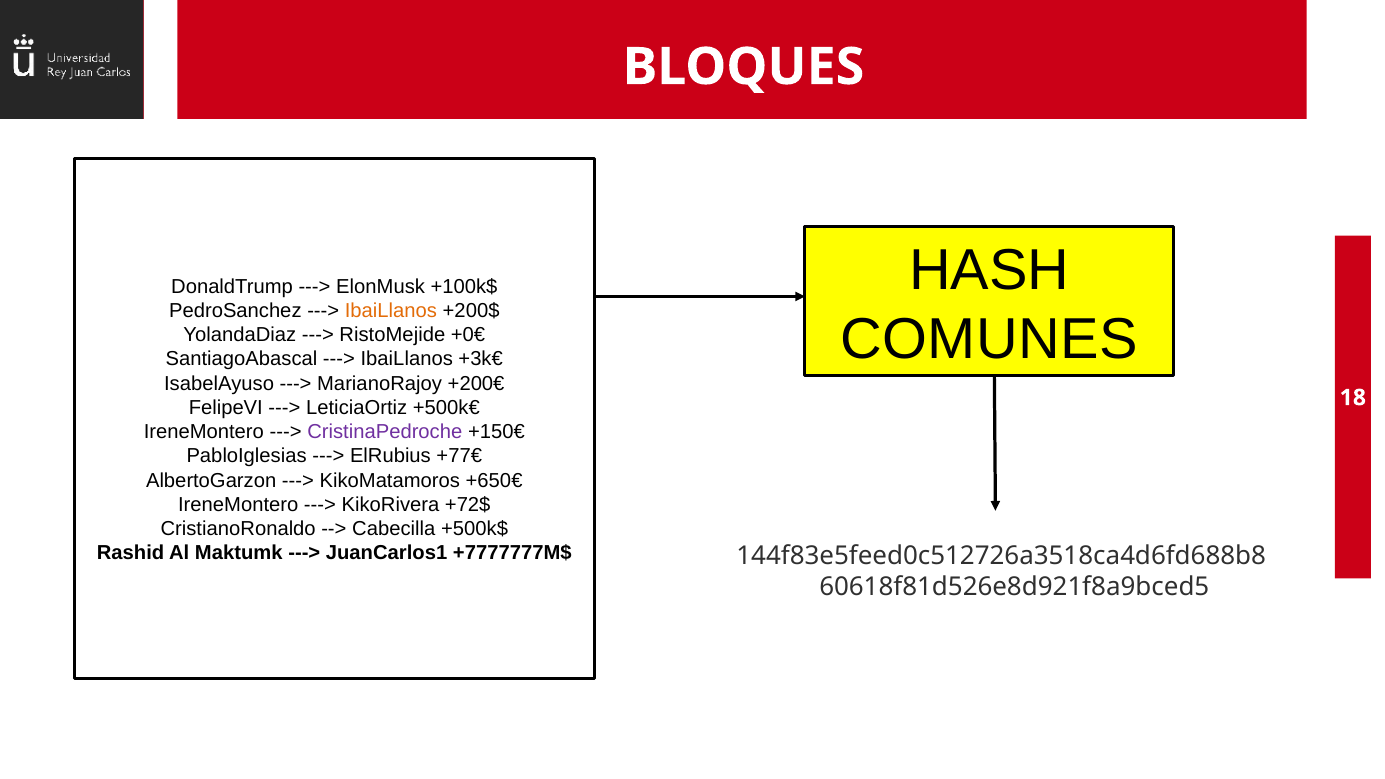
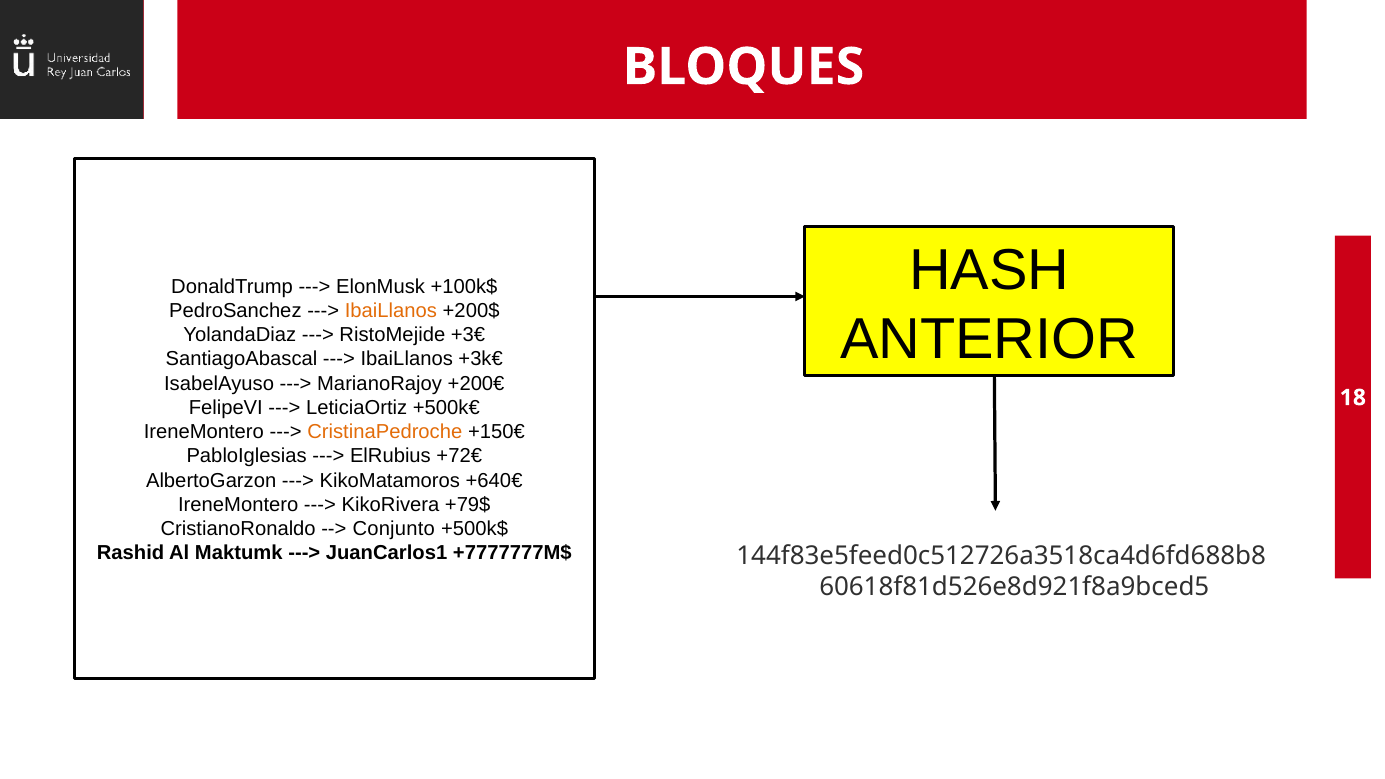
COMUNES: COMUNES -> ANTERIOR (989, 340)
+0€: +0€ -> +3€ (468, 335)
CristinaPedroche colour: purple -> orange (385, 432)
+77€: +77€ -> +72€ (459, 456)
+650€: +650€ -> +640€ (494, 481)
+72$: +72$ -> +79$ (468, 505)
Cabecilla: Cabecilla -> Conjunto (394, 529)
